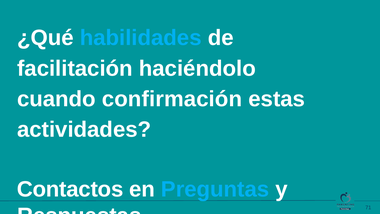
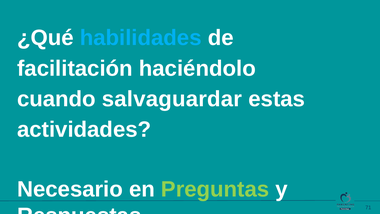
confirmación: confirmación -> salvaguardar (172, 99)
Contactos: Contactos -> Necesario (70, 189)
Preguntas colour: light blue -> light green (215, 189)
